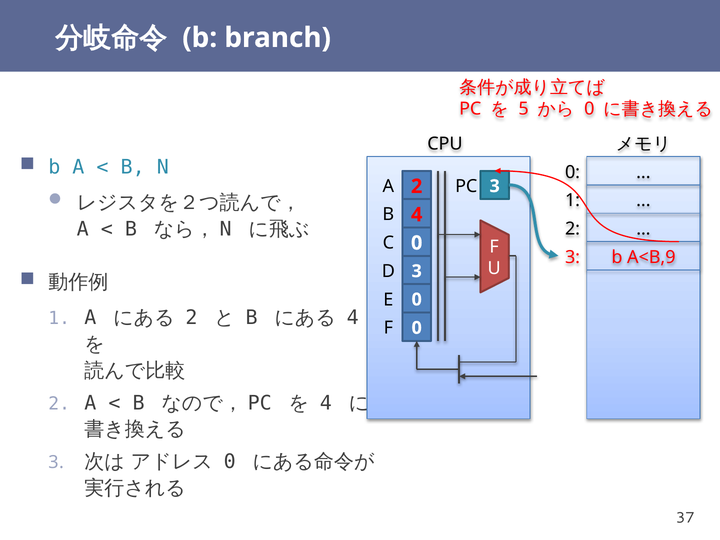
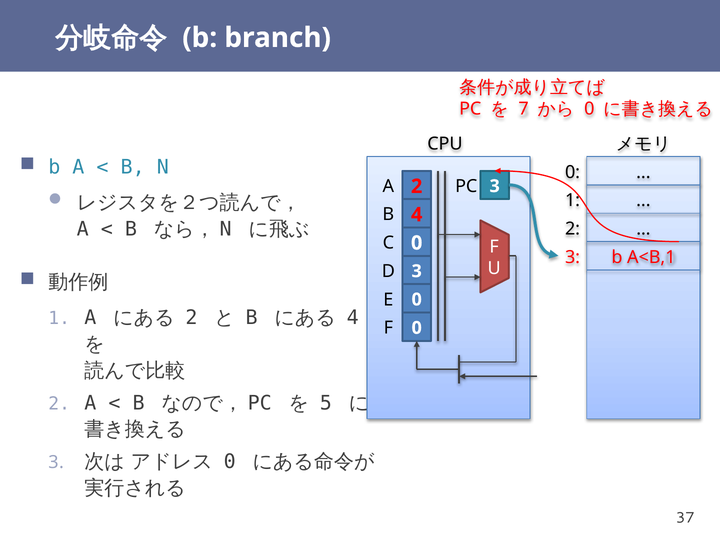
5: 5 -> 7 (524, 109)
A<B,9: A<B,9 -> A<B,1 (651, 257)
4: 4 -> 5 (326, 403)
